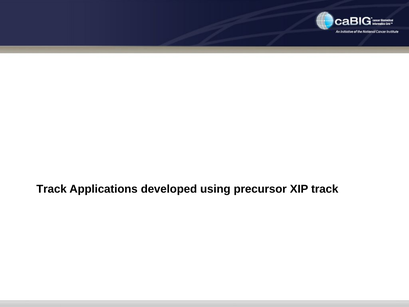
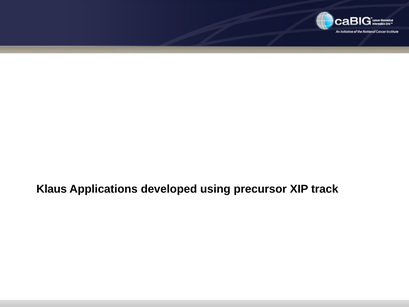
Track: Track -> Klaus (52, 189)
